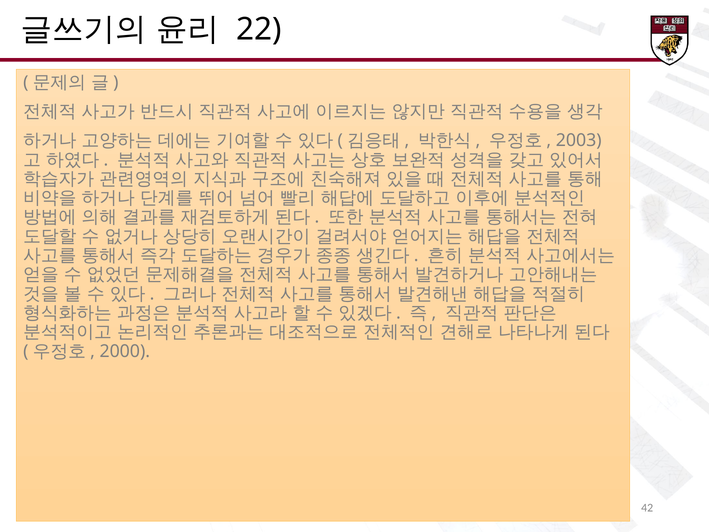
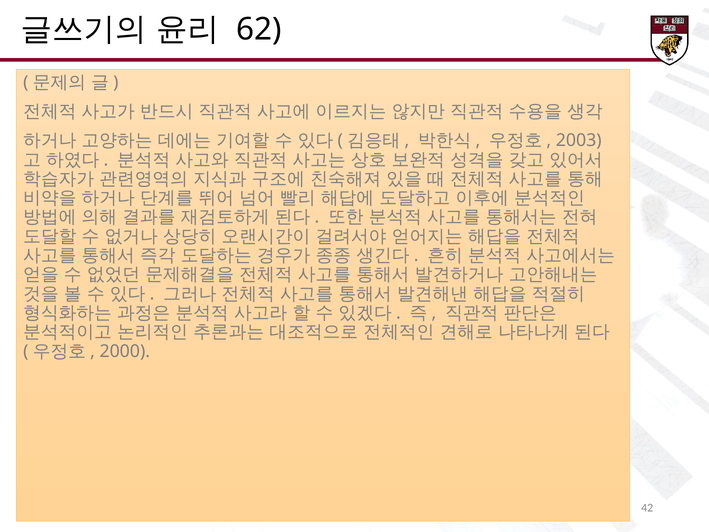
22: 22 -> 62 (259, 29)
